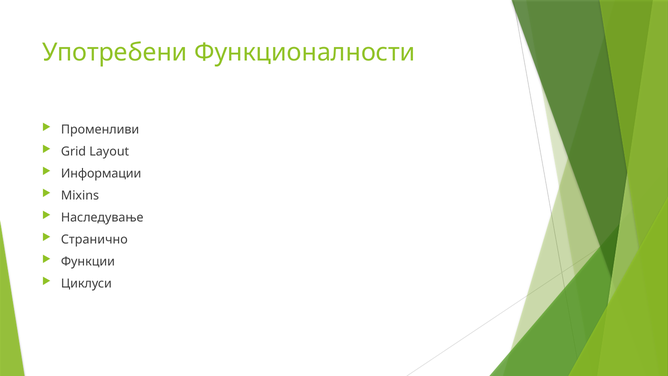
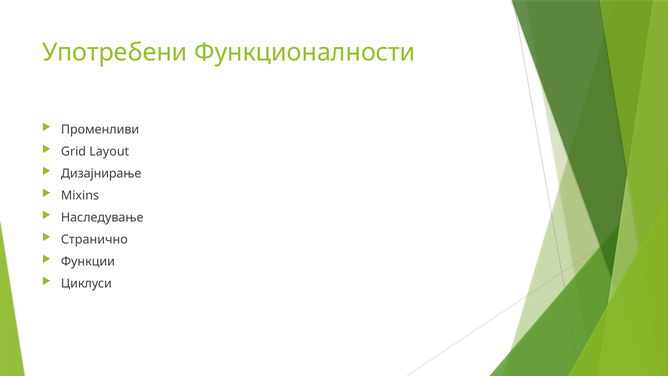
Информации: Информации -> Дизајнирање (101, 173)
